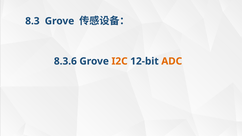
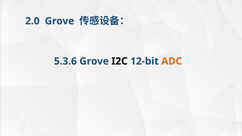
8.3: 8.3 -> 2.0 (32, 21)
8.3.6: 8.3.6 -> 5.3.6 (65, 61)
I2C colour: orange -> black (120, 61)
